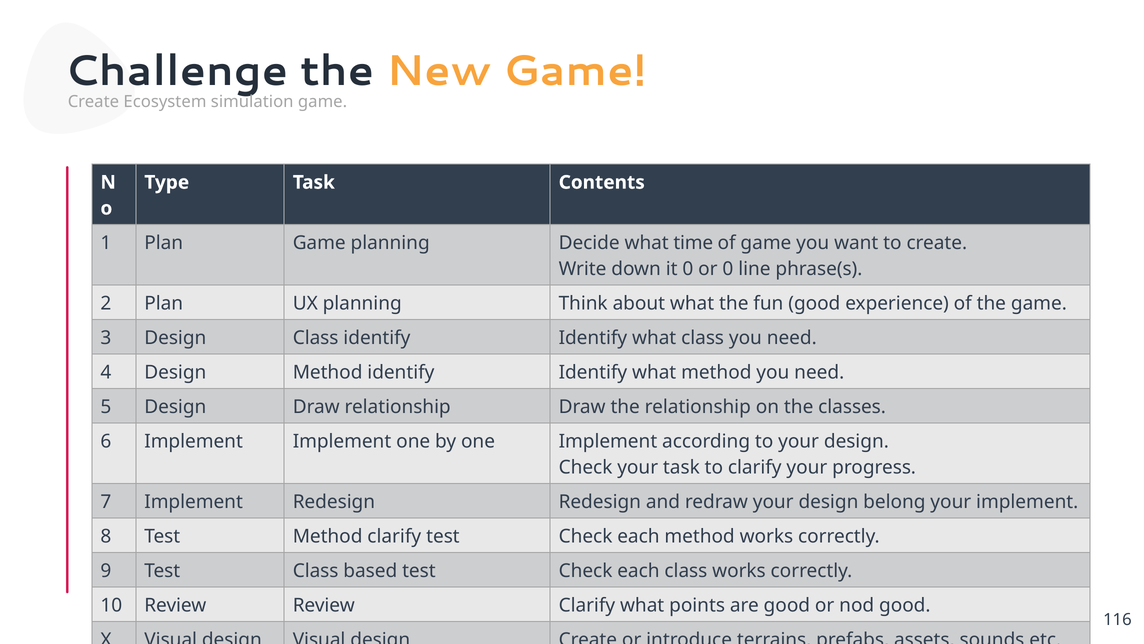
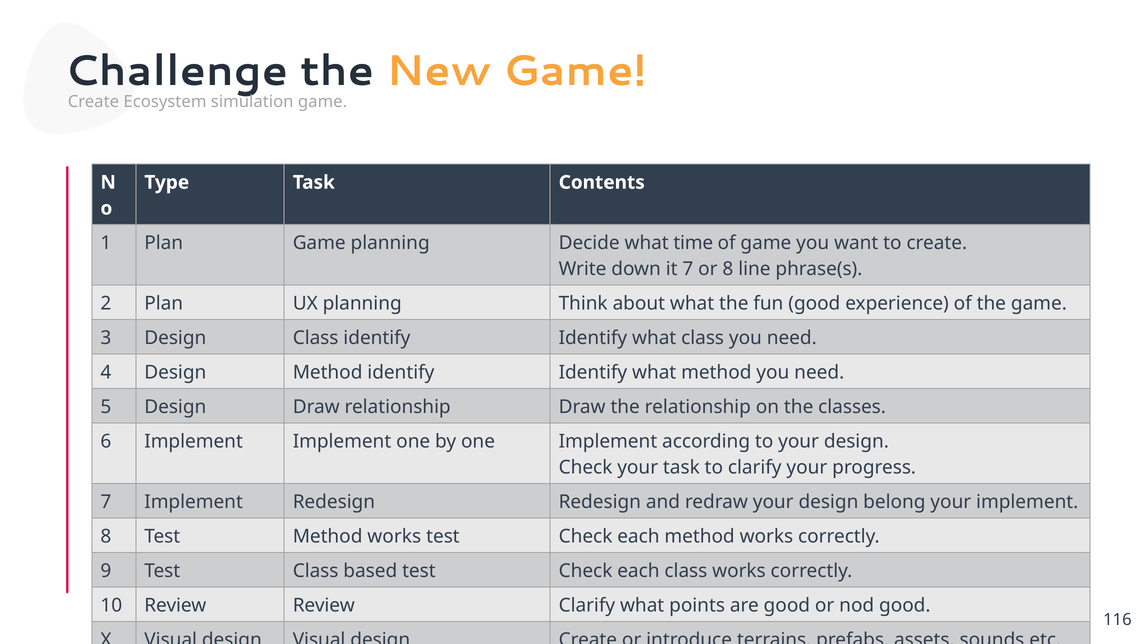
it 0: 0 -> 7 (688, 269)
or 0: 0 -> 8 (728, 269)
Test Method clarify: clarify -> works (394, 536)
